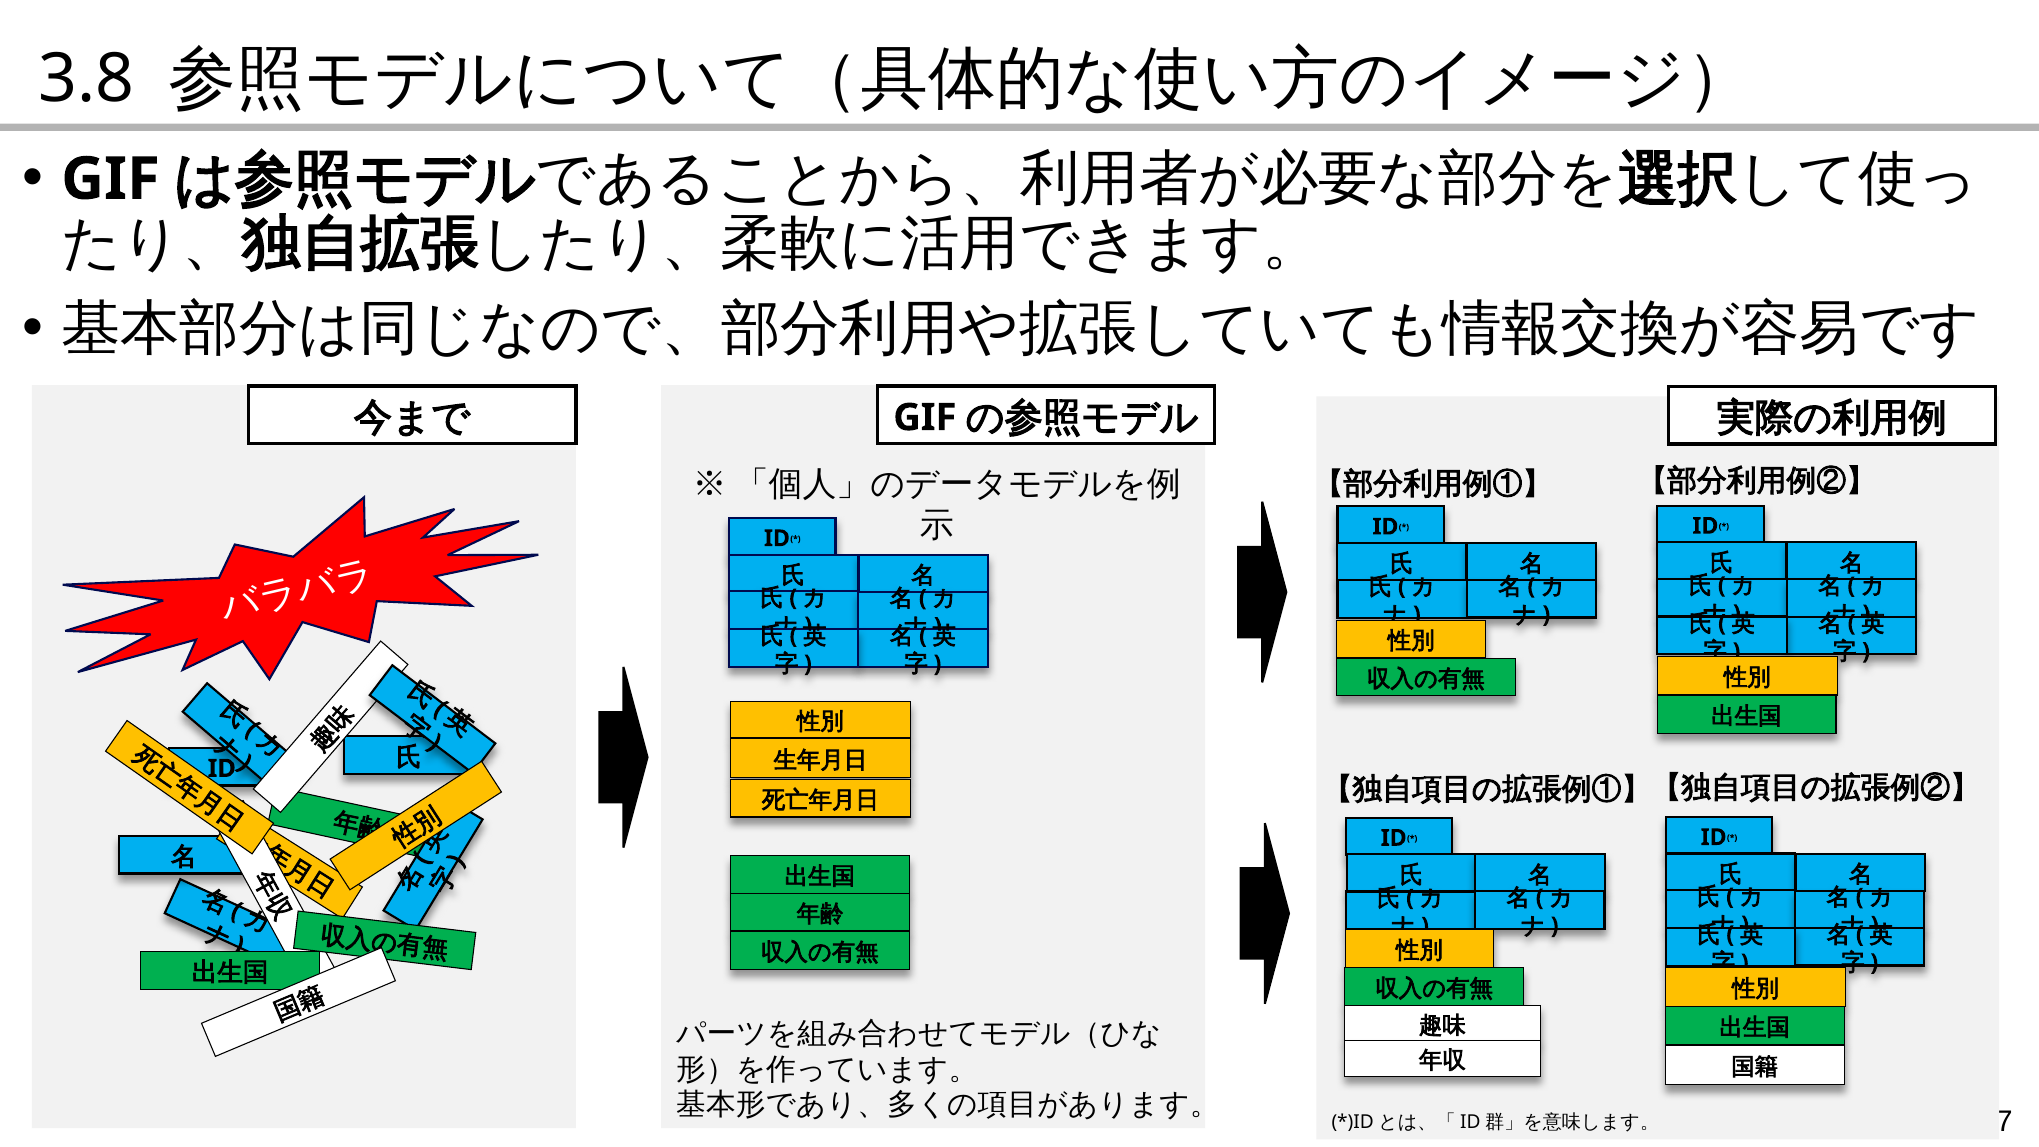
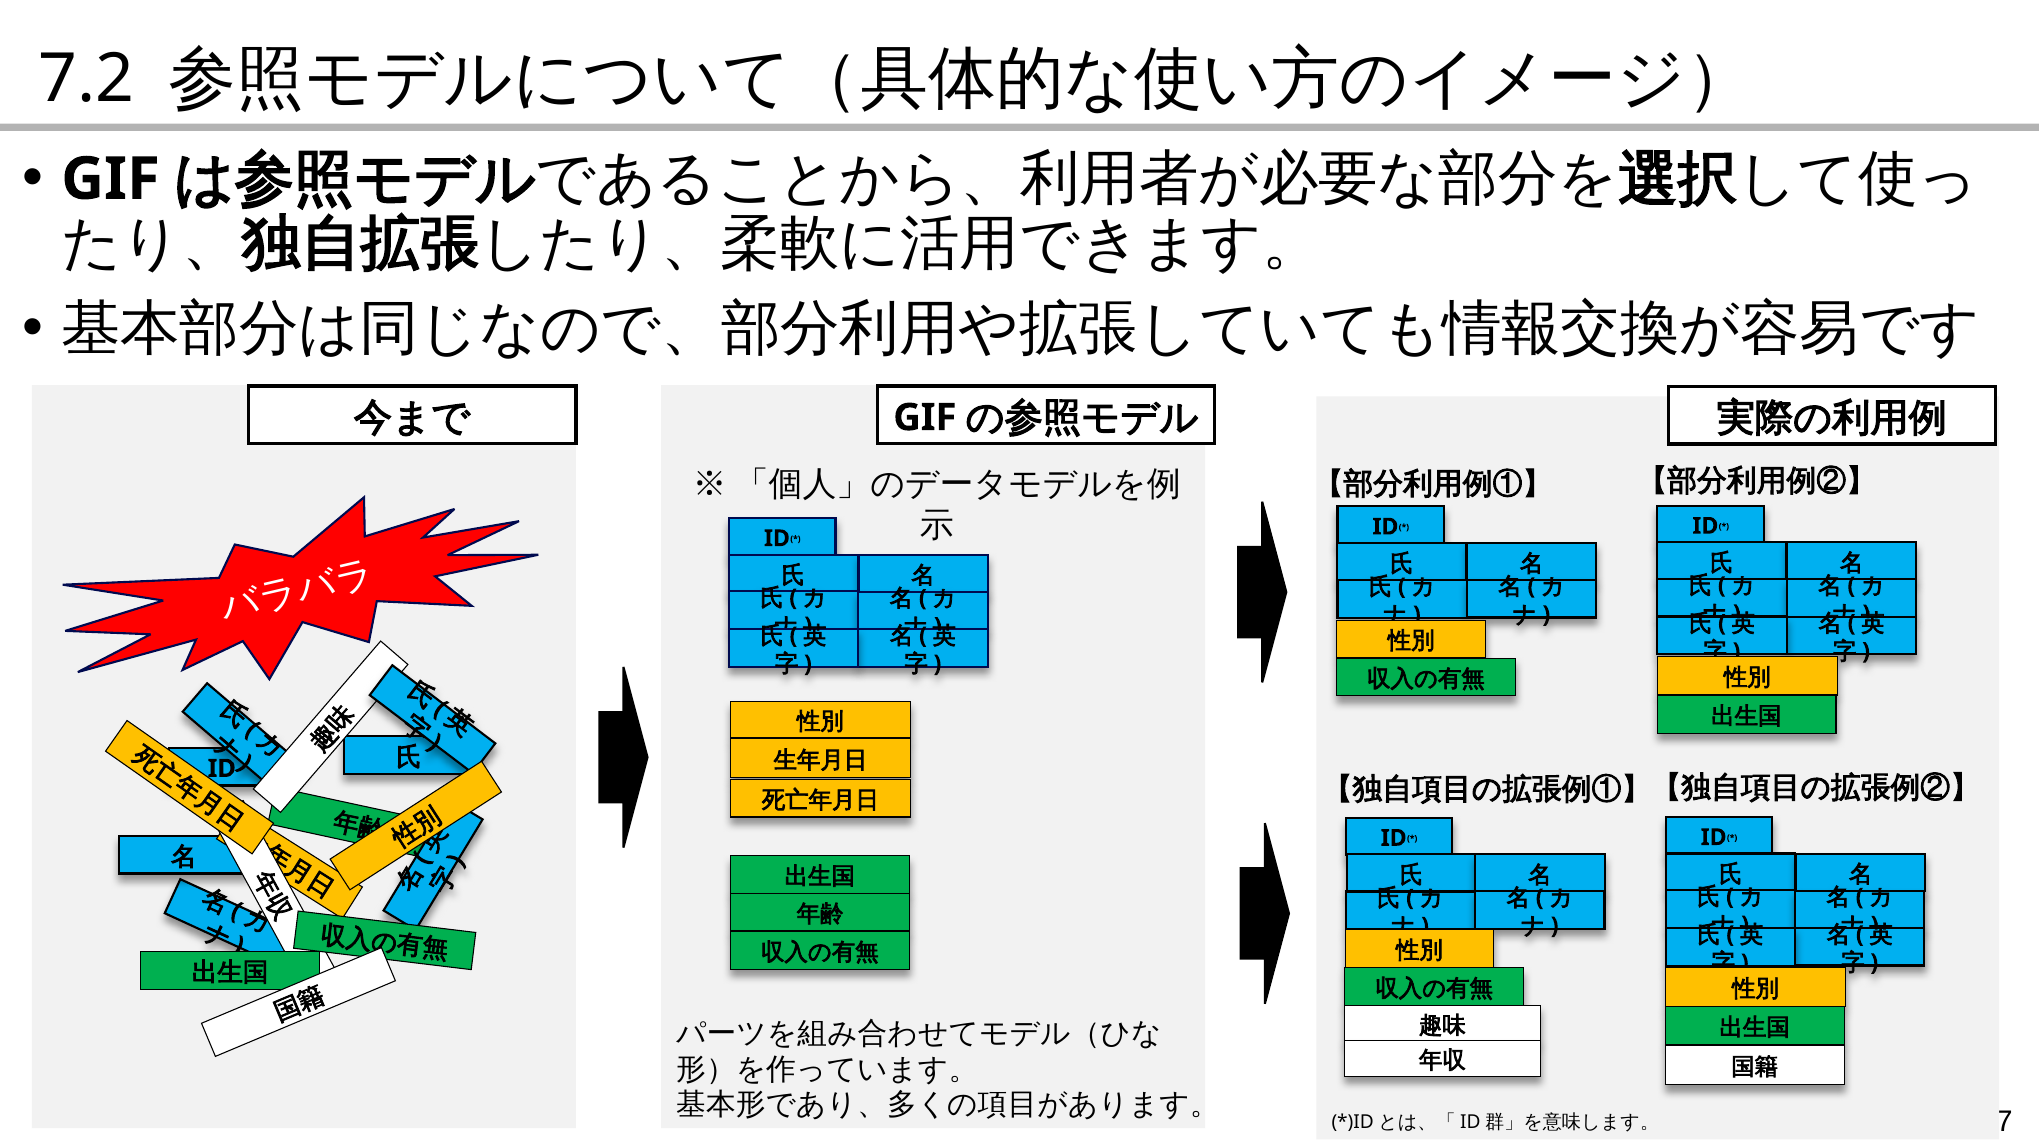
3.8: 3.8 -> 7.2 (87, 79)
